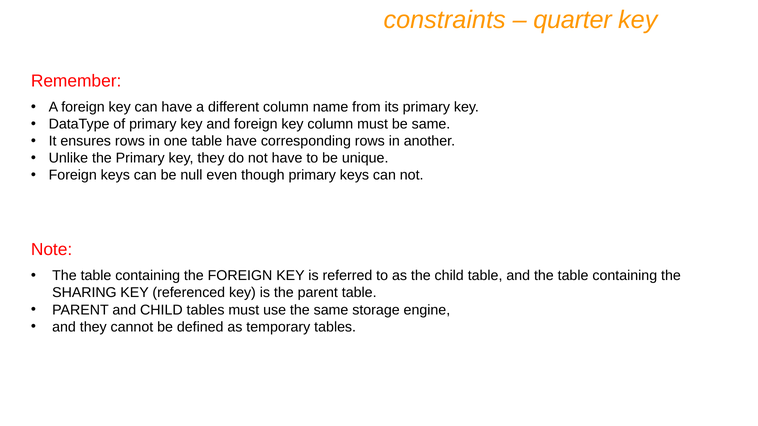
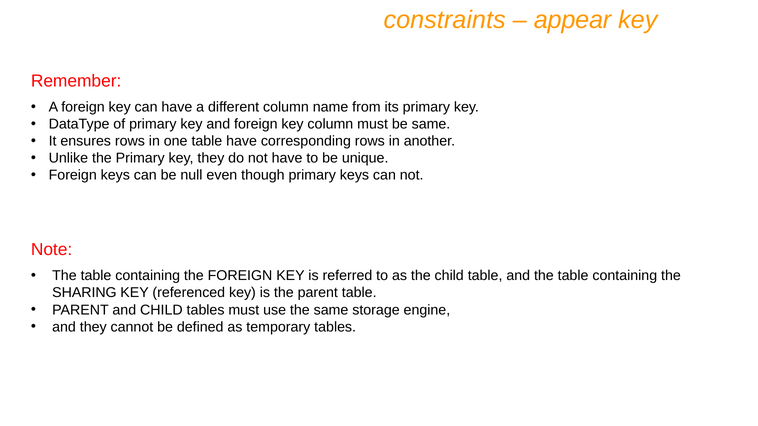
quarter: quarter -> appear (573, 20)
